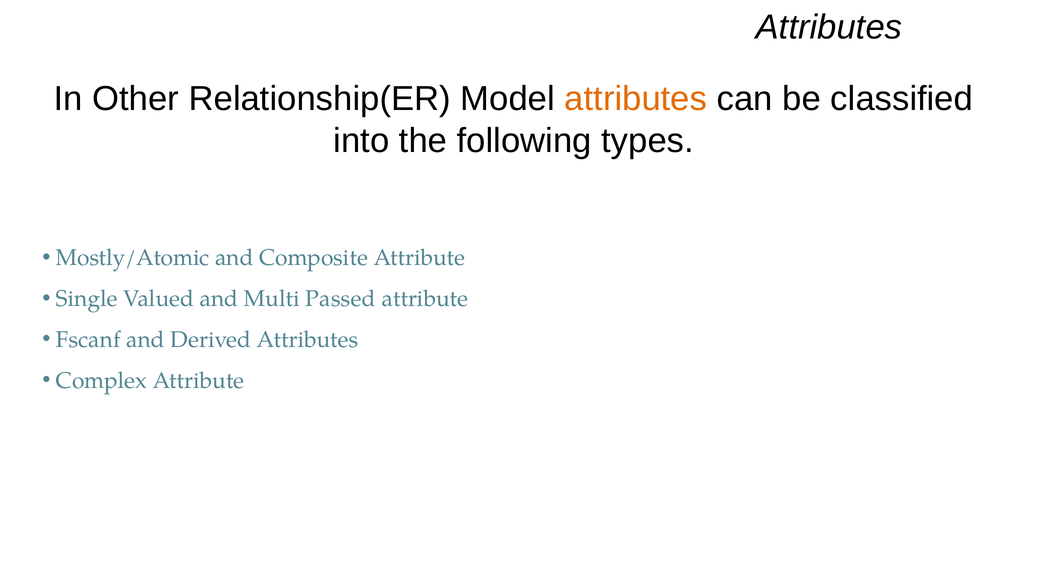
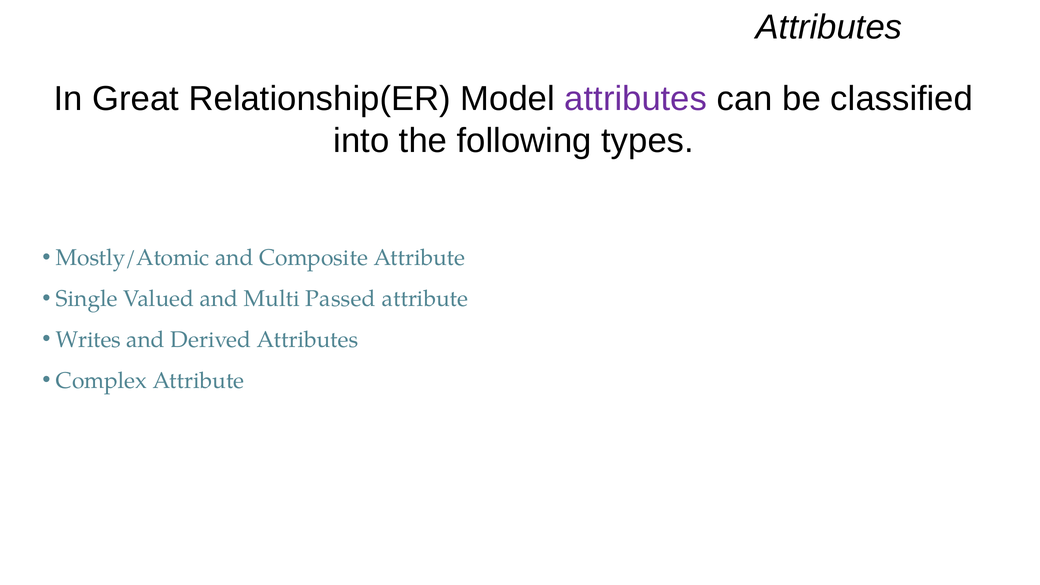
Other: Other -> Great (136, 99)
attributes colour: orange -> purple (636, 99)
Fscanf: Fscanf -> Writes (88, 340)
